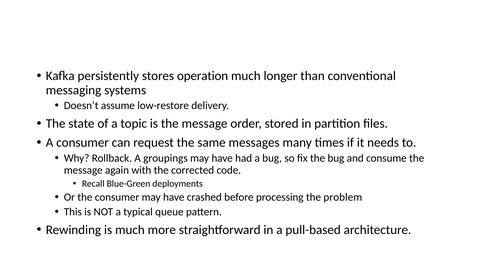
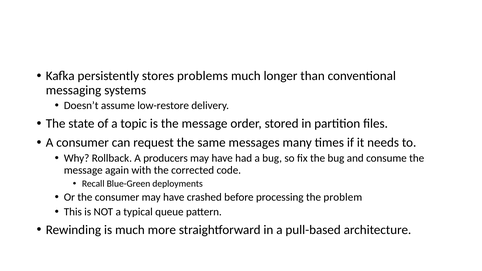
operation: operation -> problems (202, 76)
groupings: groupings -> producers (166, 158)
